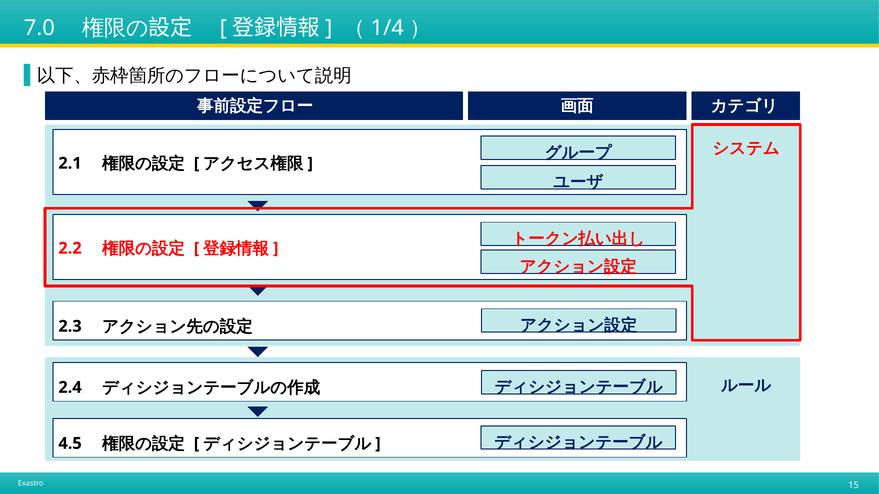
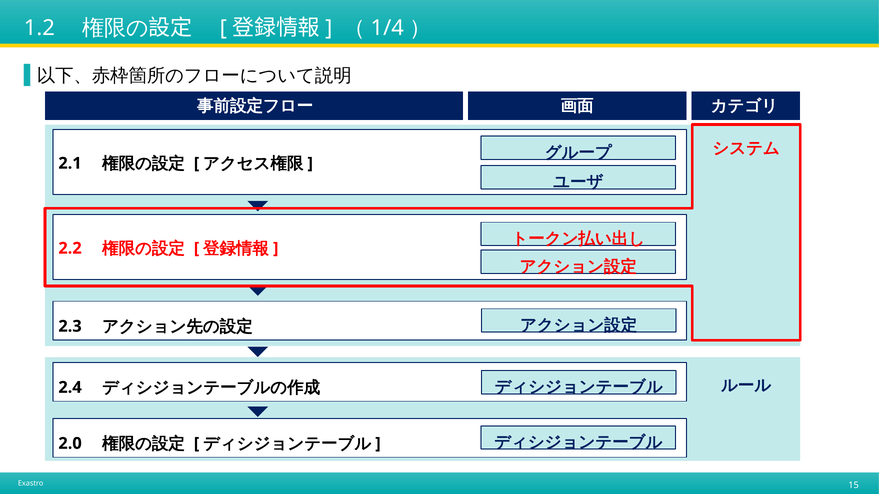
7.0: 7.0 -> 1.2 (39, 28)
4.5: 4.5 -> 2.0 (70, 444)
